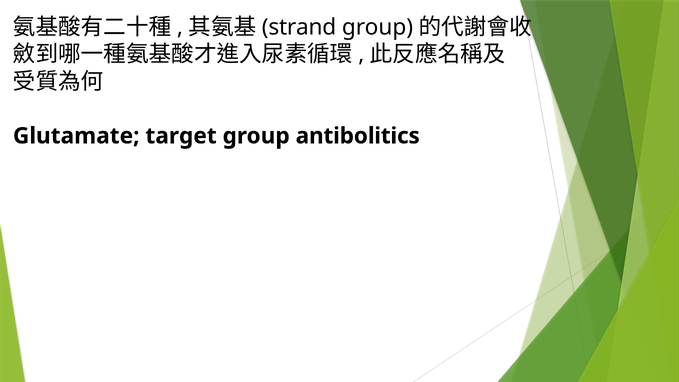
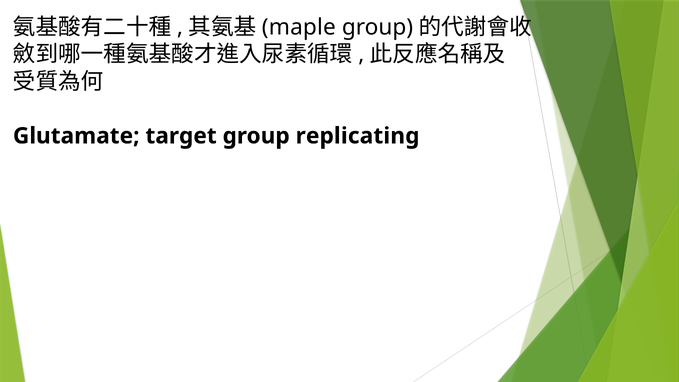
strand: strand -> maple (299, 27)
antibolitics: antibolitics -> replicating (358, 136)
